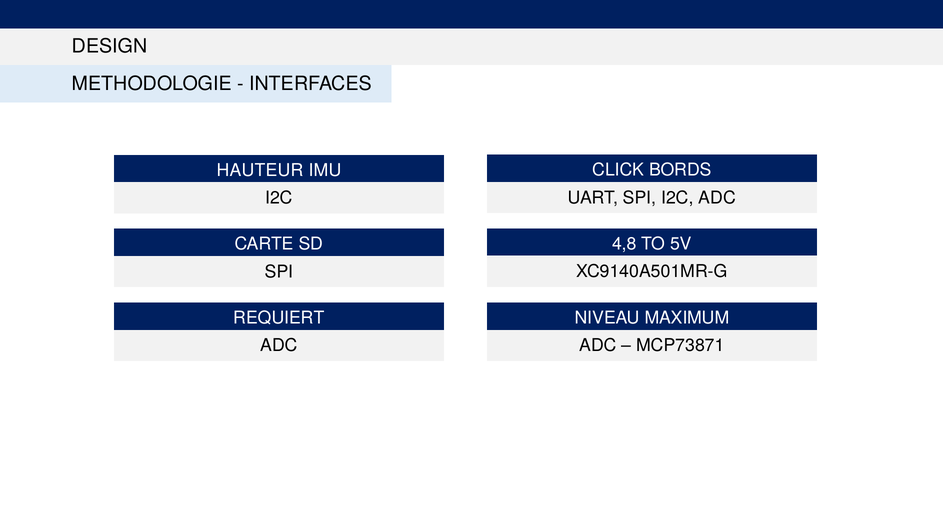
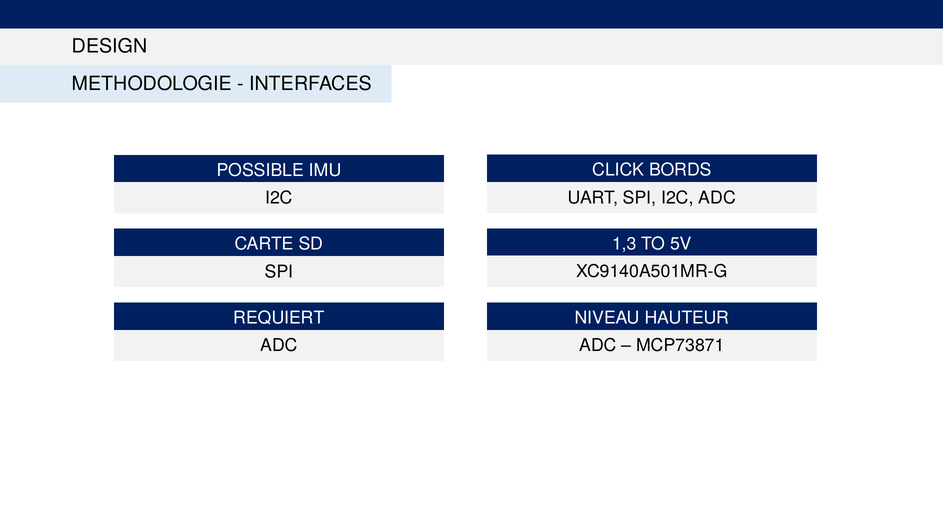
HAUTEUR: HAUTEUR -> POSSIBLE (260, 170)
4,8: 4,8 -> 1,3 (624, 244)
MAXIMUM: MAXIMUM -> HAUTEUR (687, 318)
